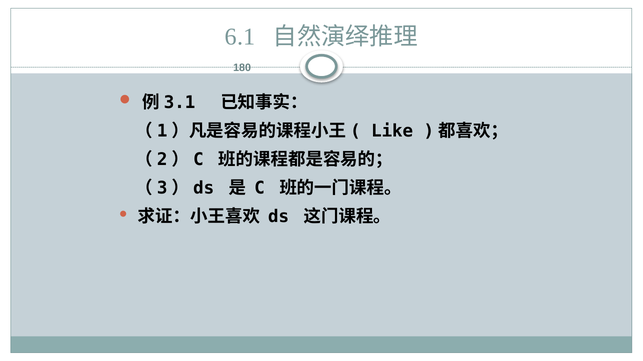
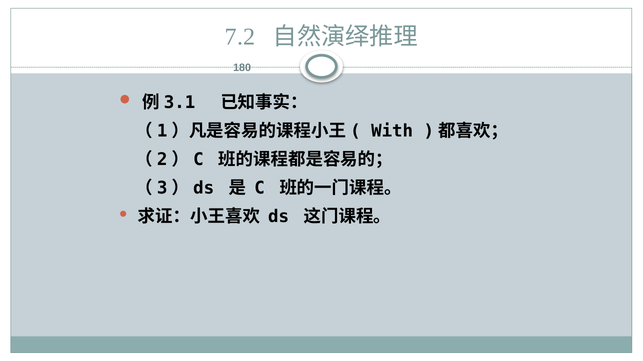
6.1: 6.1 -> 7.2 (240, 37)
Like: Like -> With (392, 131)
